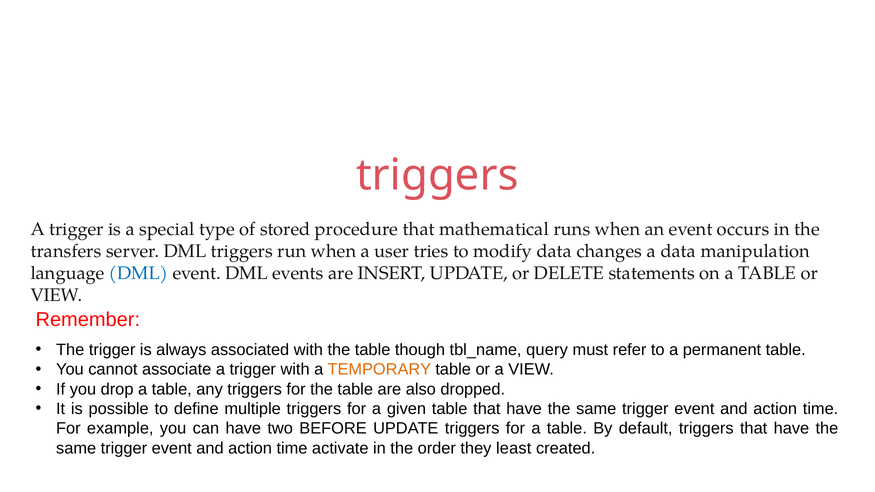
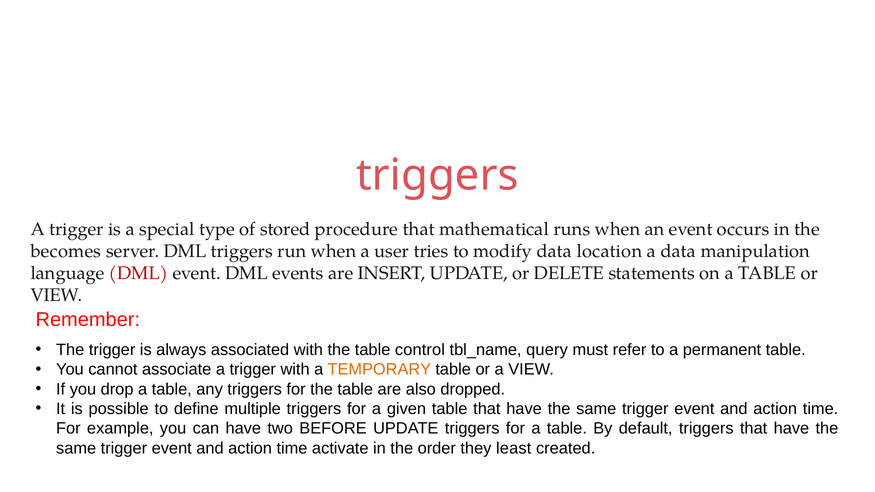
transfers: transfers -> becomes (66, 251)
changes: changes -> location (609, 251)
DML colour: blue -> red (139, 273)
though: though -> control (420, 350)
